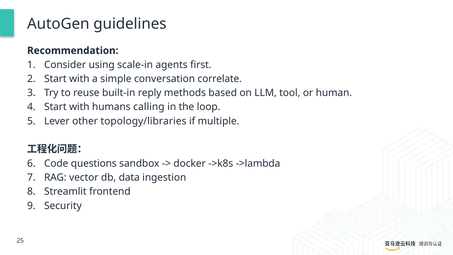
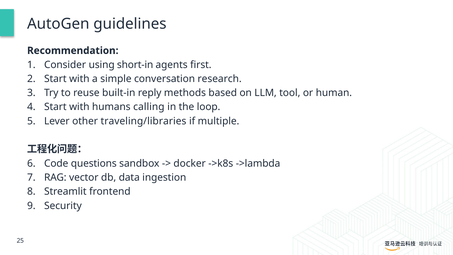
scale-in: scale-in -> short-in (135, 65)
correlate: correlate -> research (220, 79)
topology/libraries: topology/libraries -> traveling/libraries (144, 121)
